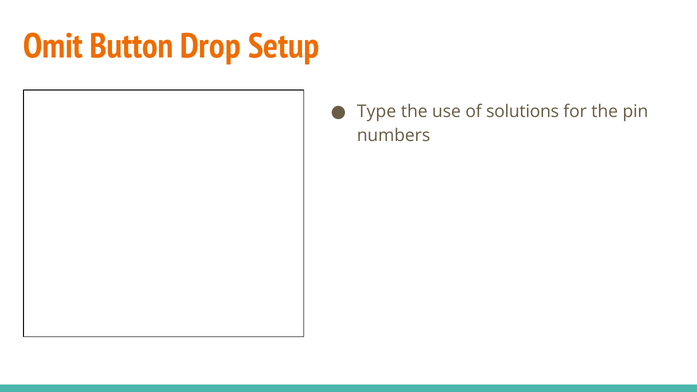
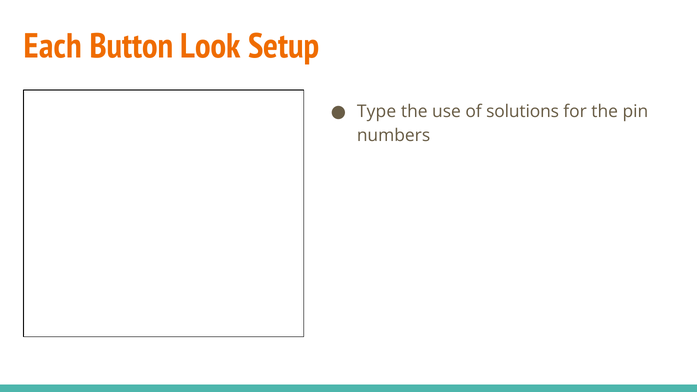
Omit: Omit -> Each (53, 46)
Drop: Drop -> Look (210, 46)
